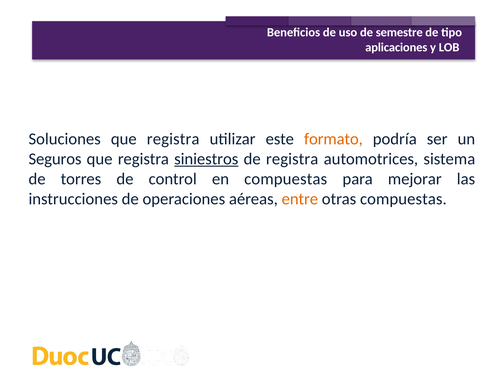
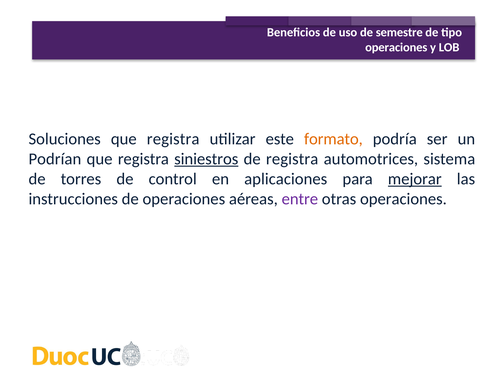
aplicaciones: aplicaciones -> operaciones (396, 47)
Seguros: Seguros -> Podrían (55, 159)
en compuestas: compuestas -> aplicaciones (286, 179)
mejorar underline: none -> present (415, 179)
entre colour: orange -> purple (300, 199)
otras compuestas: compuestas -> operaciones (403, 199)
